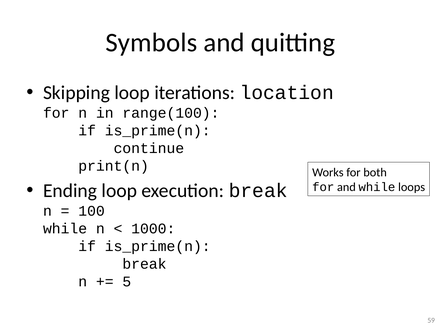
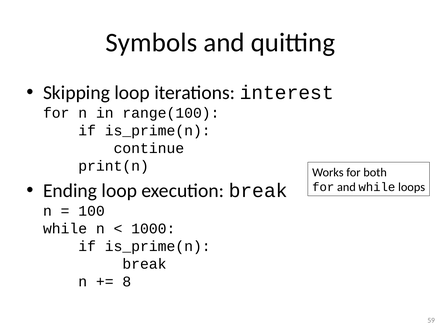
location: location -> interest (287, 93)
5: 5 -> 8 (127, 281)
